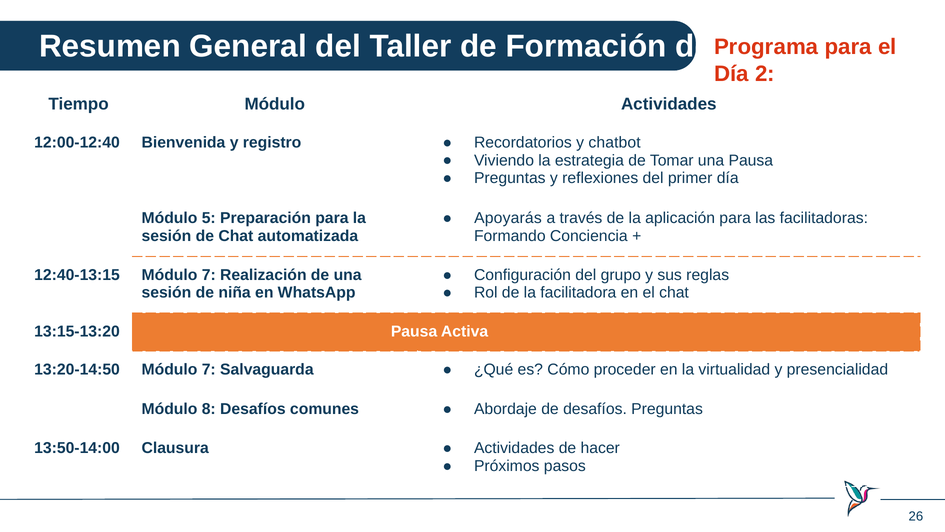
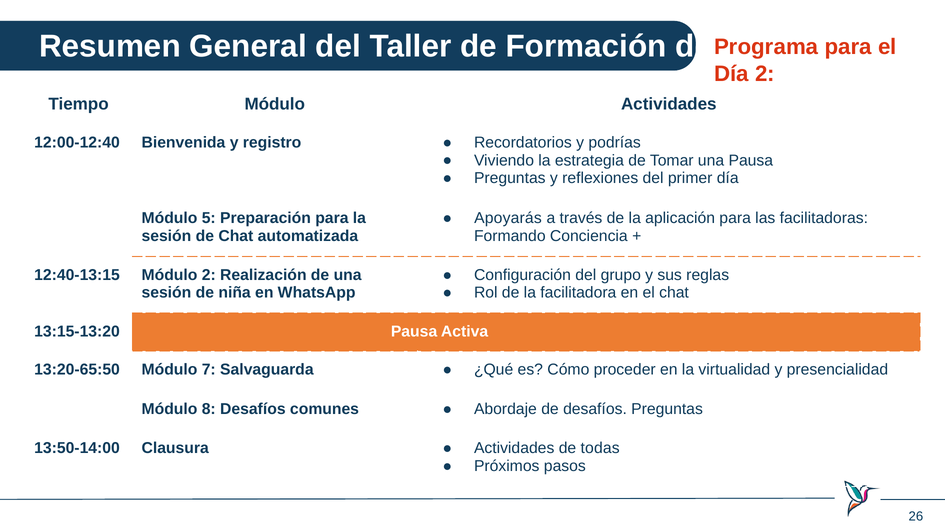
chatbot: chatbot -> podrías (615, 143)
12:40-13:15 Módulo 7: 7 -> 2 (209, 275)
13:20-14:50: 13:20-14:50 -> 13:20-65:50 (77, 369)
hacer: hacer -> todas (600, 448)
